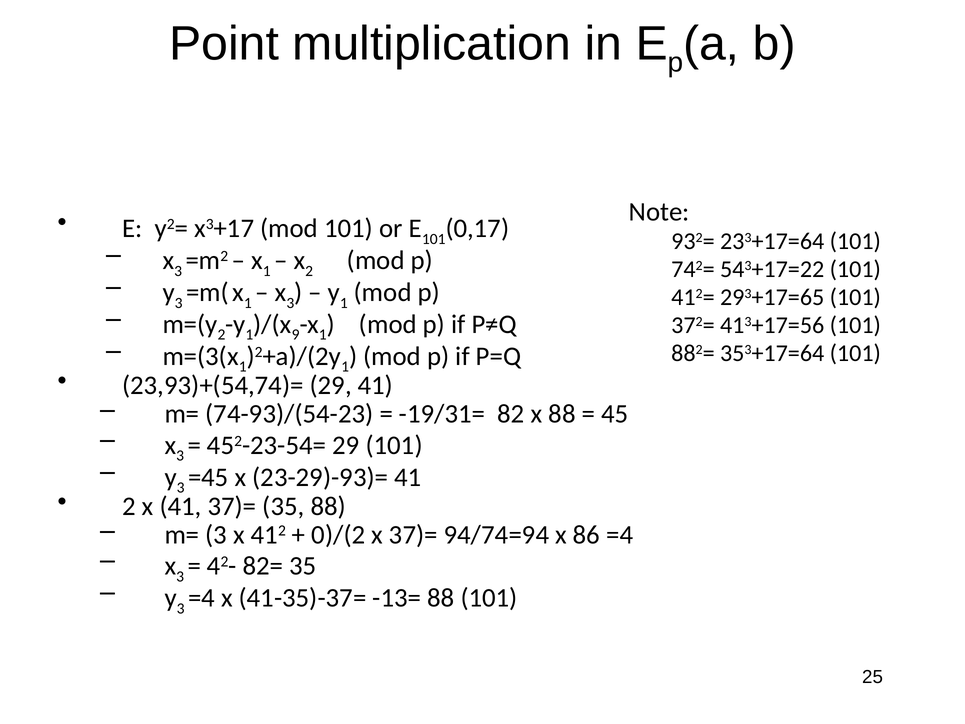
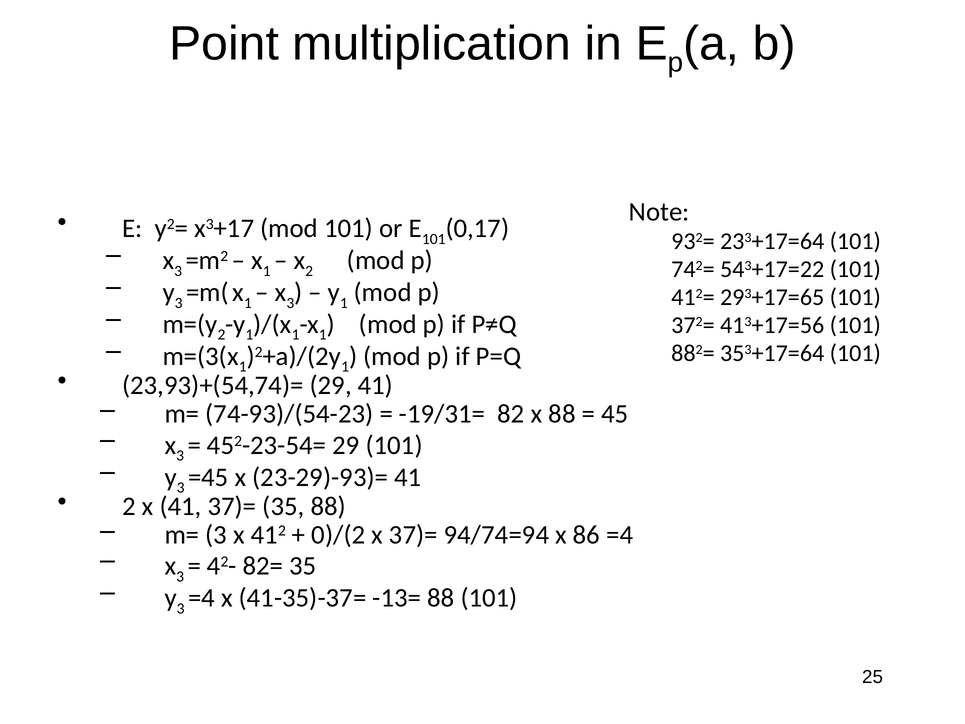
9: 9 -> 1 (296, 335)
